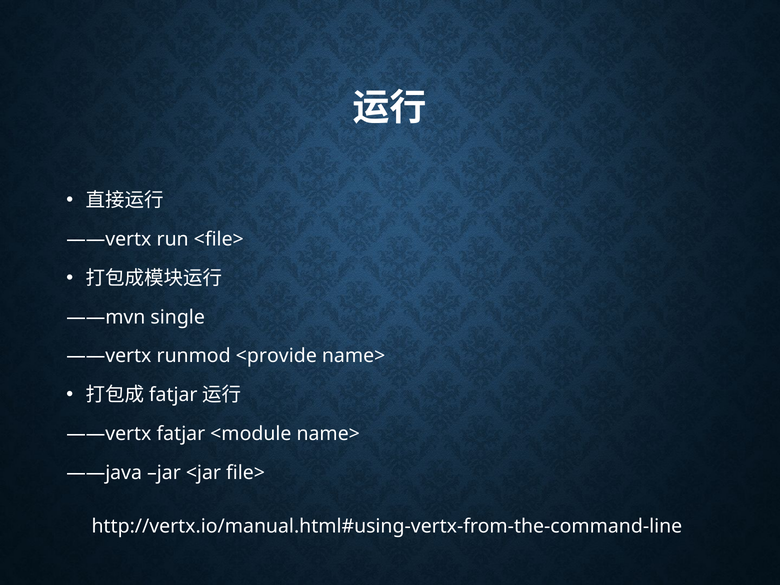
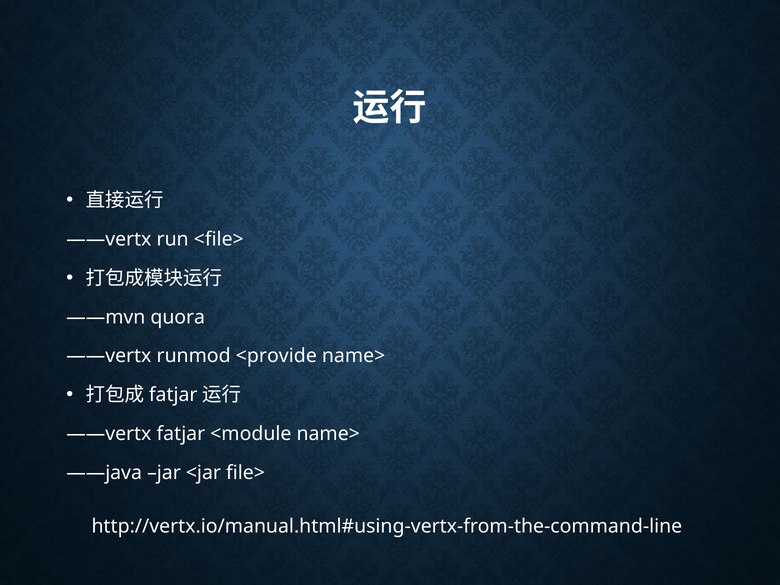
single: single -> quora (178, 317)
